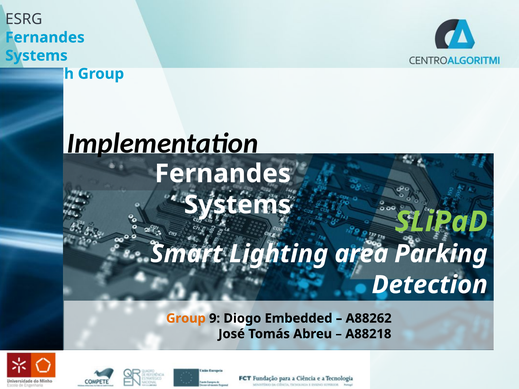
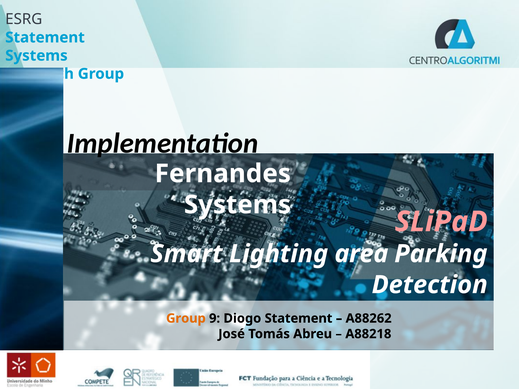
Fernandes: Fernandes -> Statement (45, 38)
SLiPaD colour: light green -> pink (441, 222)
Diogo Embedded: Embedded -> Statement (299, 319)
